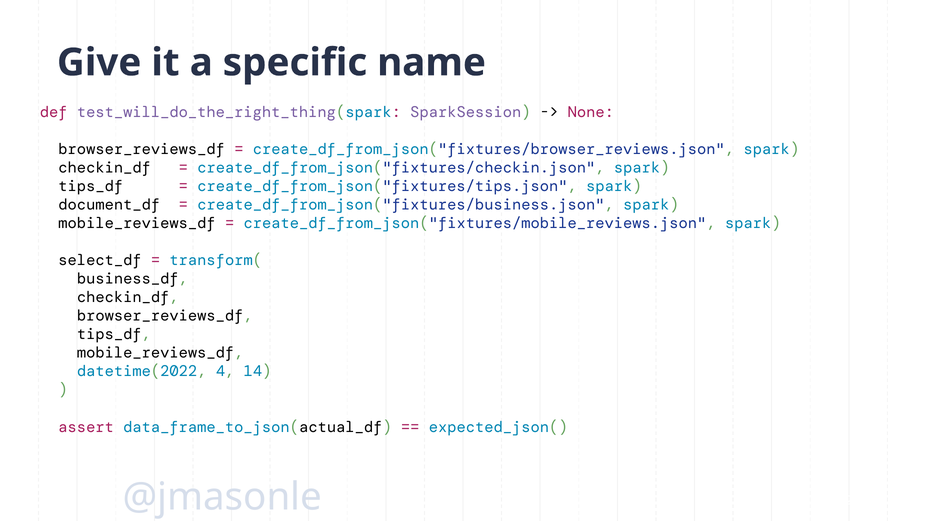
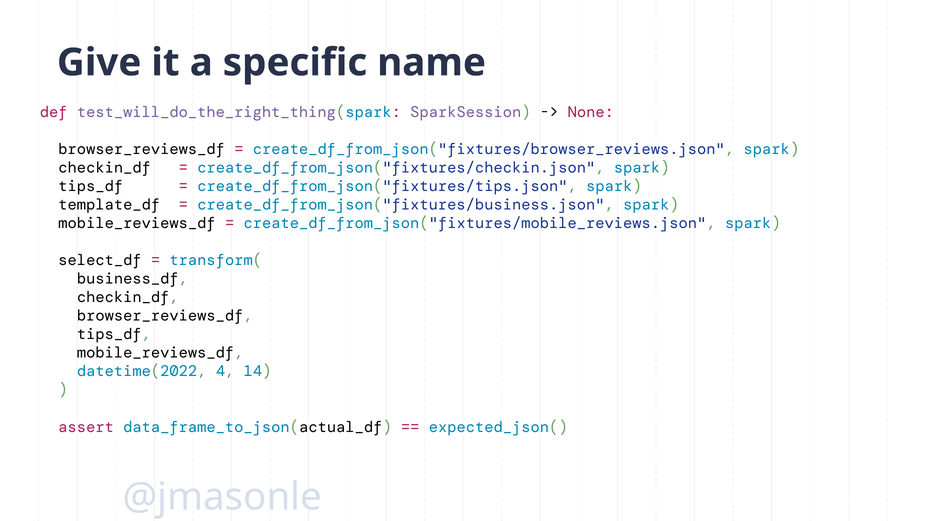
document_df: document_df -> template_df (109, 205)
